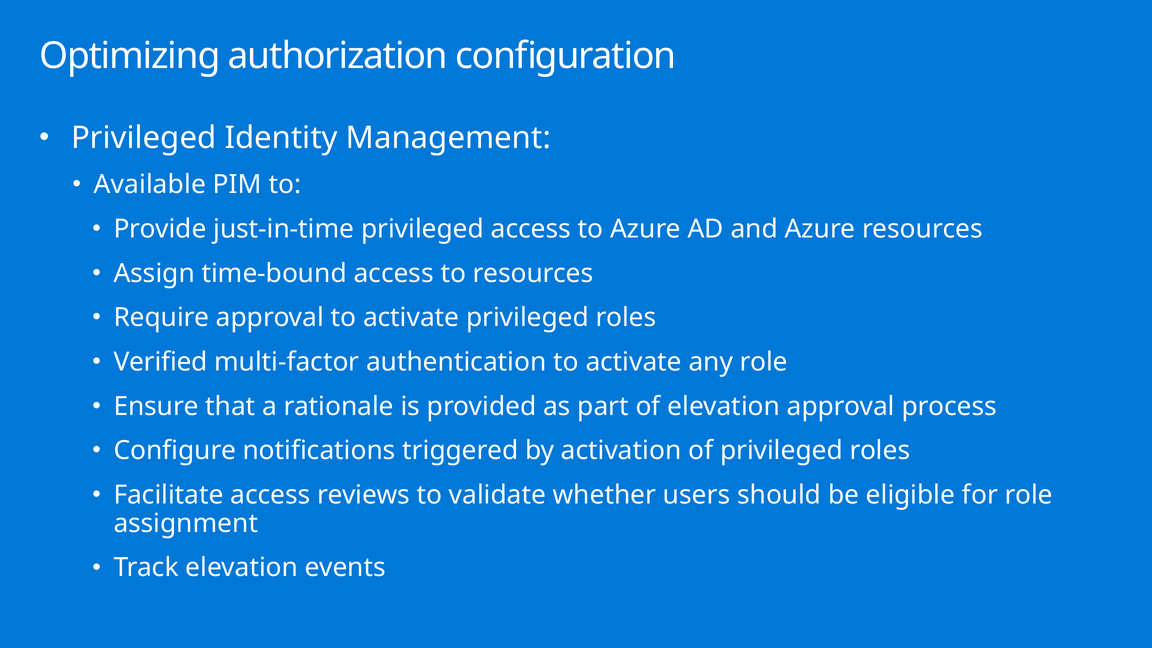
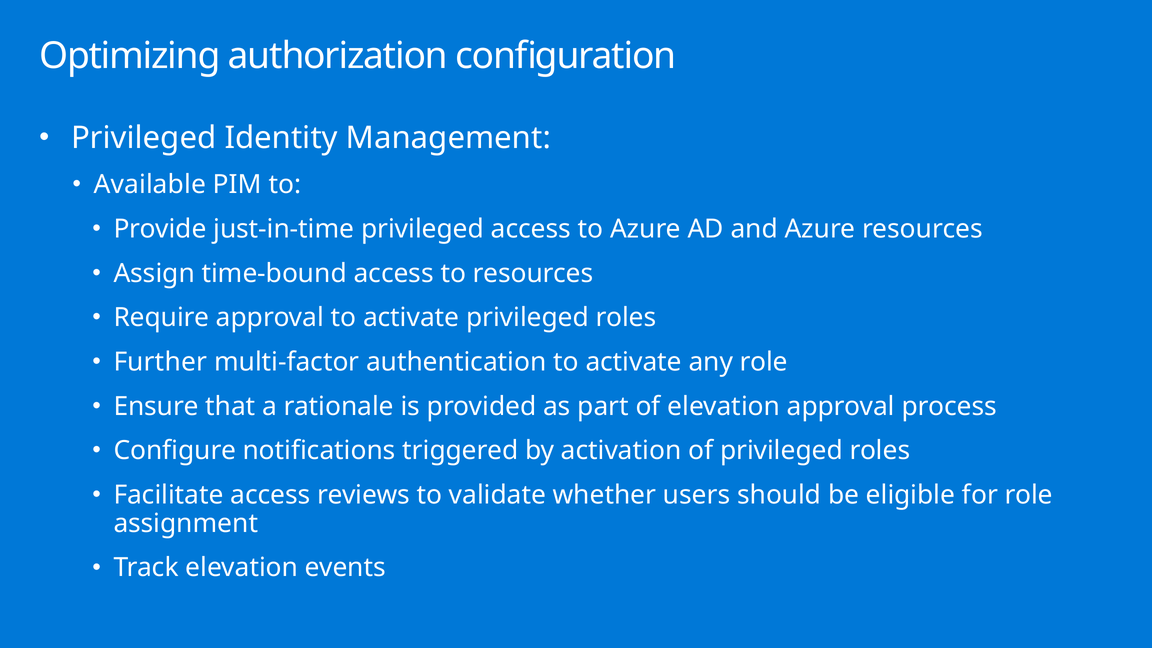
Verified: Verified -> Further (160, 362)
